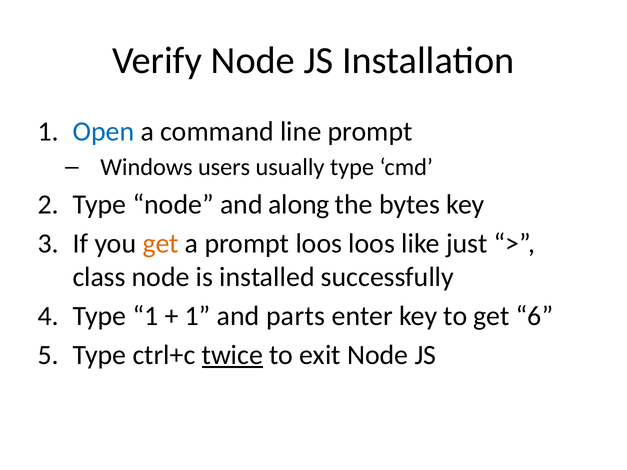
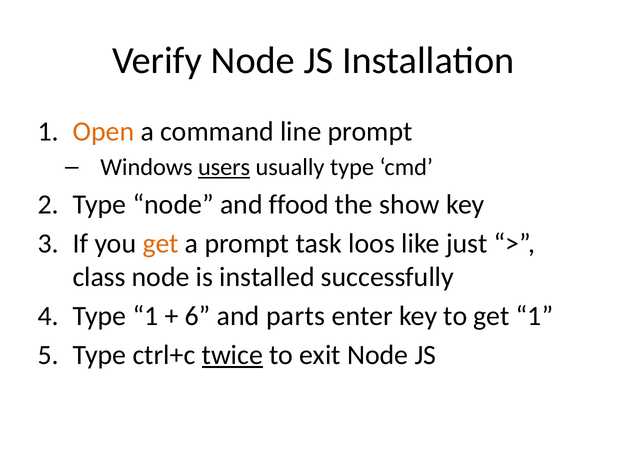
Open colour: blue -> orange (104, 132)
users underline: none -> present (224, 168)
along: along -> ffood (299, 205)
bytes: bytes -> show (409, 205)
prompt loos: loos -> task (319, 244)
1: 1 -> 6 (198, 316)
get 6: 6 -> 1 (535, 316)
